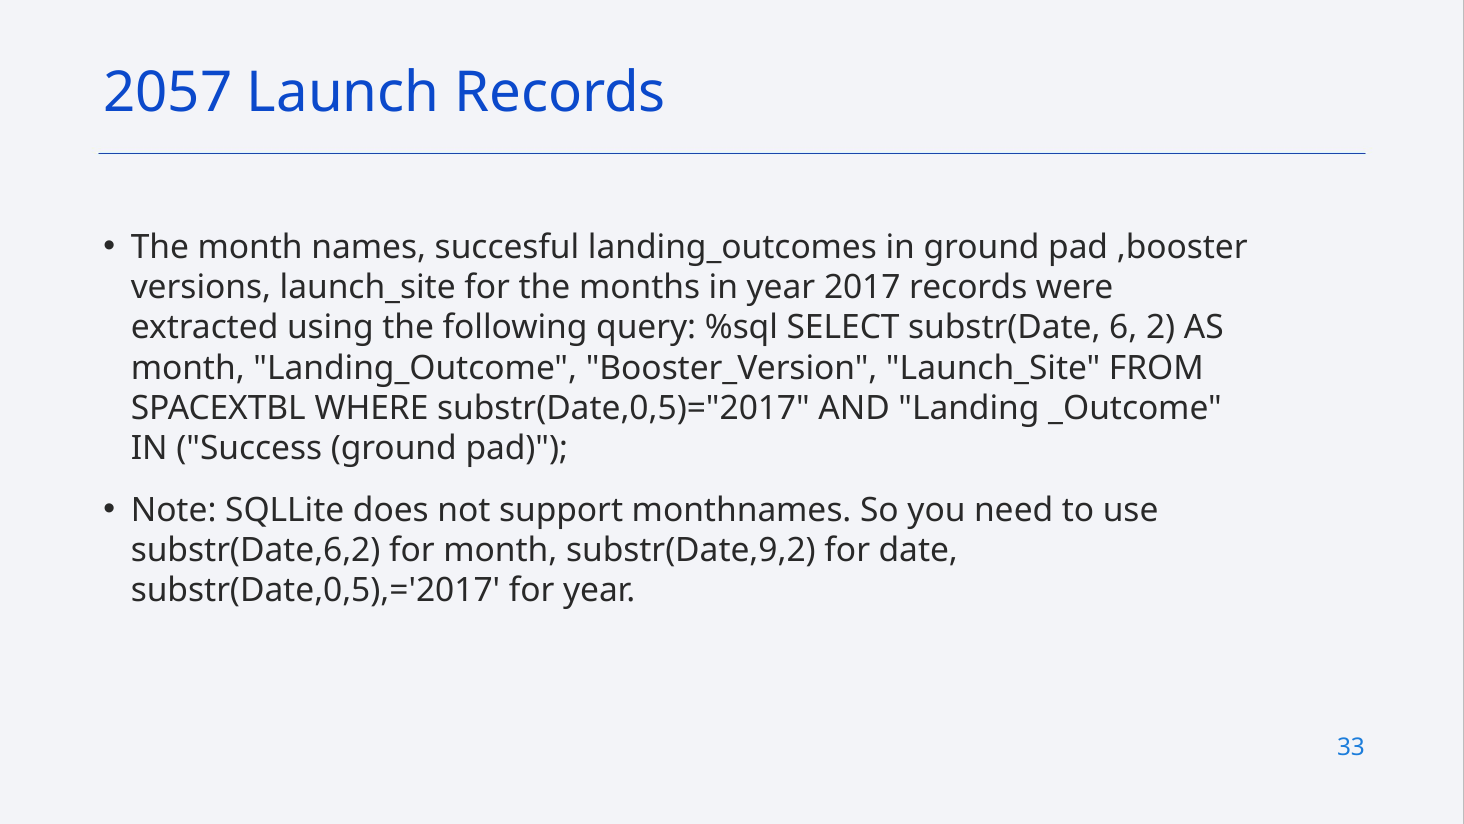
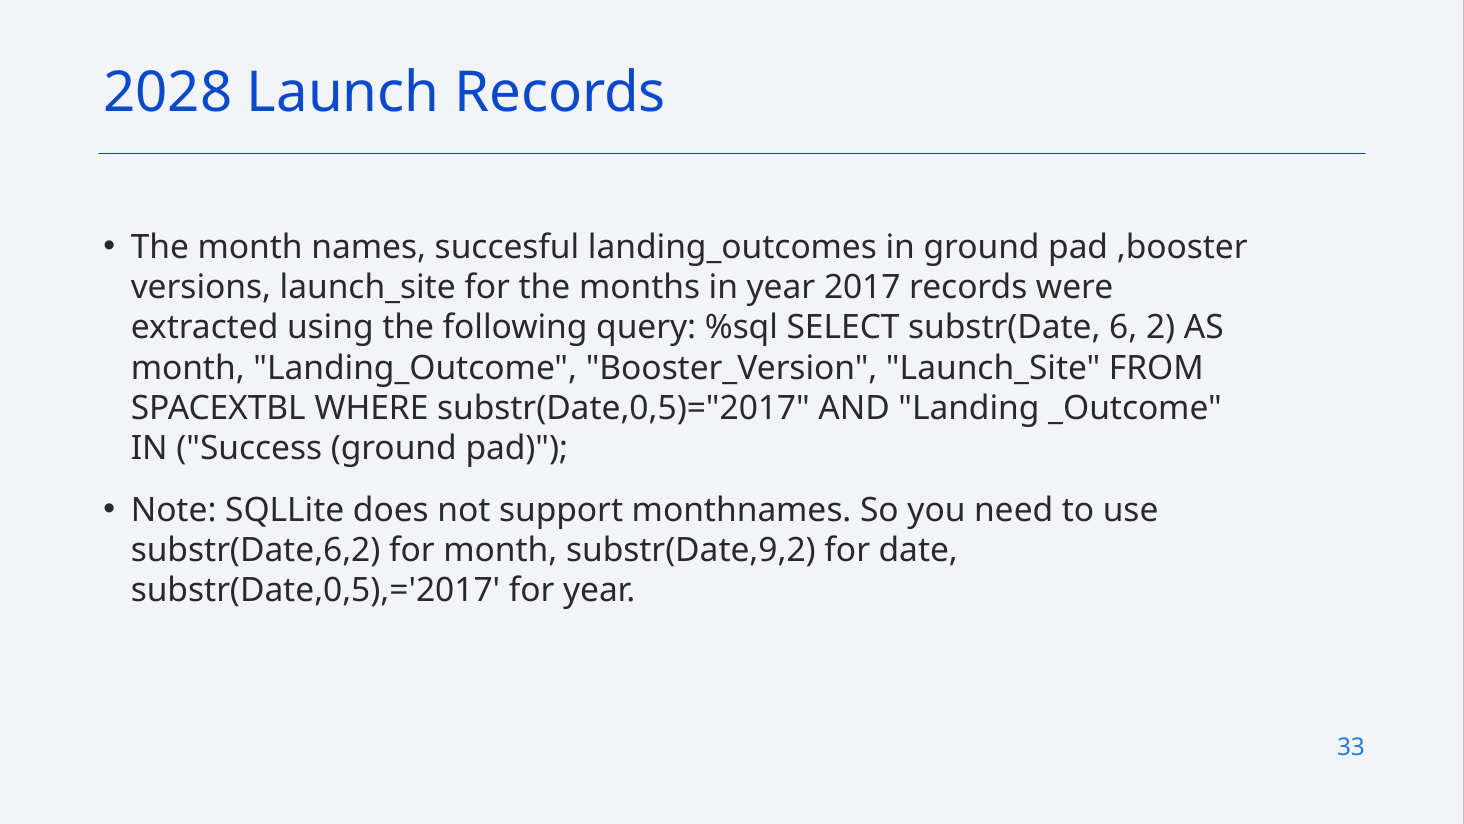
2057: 2057 -> 2028 (168, 93)
